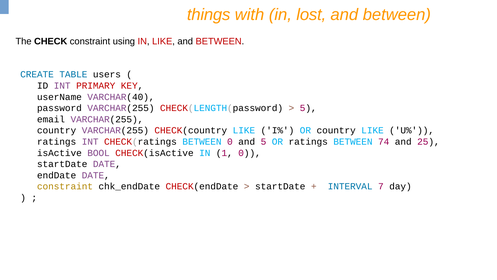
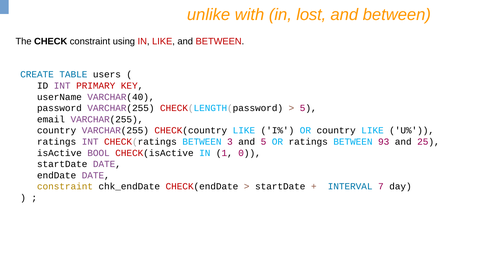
things: things -> unlike (209, 15)
BETWEEN 0: 0 -> 3 (230, 142)
74: 74 -> 93 (384, 142)
